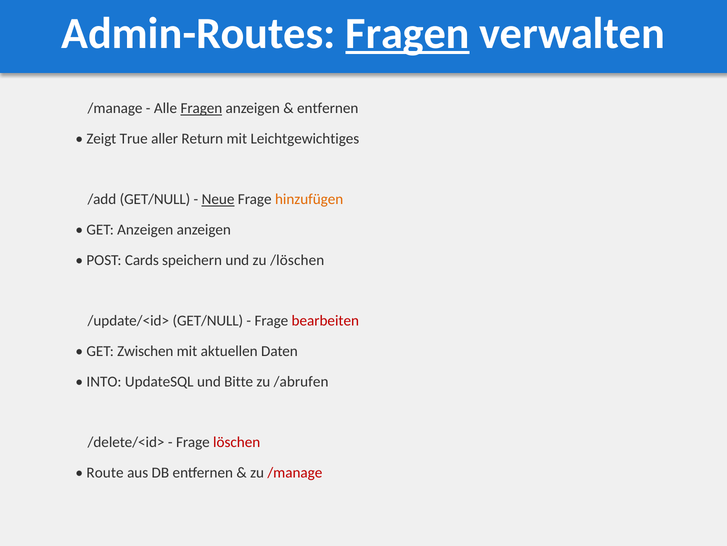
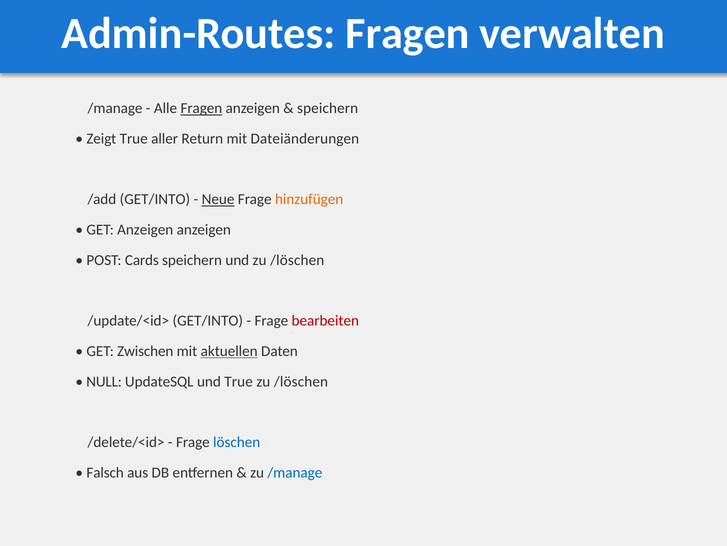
Fragen underline: present -> none (408, 33)
entfernen: entfernen -> speichern (328, 108)
Leichtgewichtiges: Leichtgewichtiges -> Dateiänderungen (305, 139)
GET/NULL: GET/NULL -> GET/INTO (155, 199)
GET/NULL: GET/NULL -> GET/INTO (208, 320)
aktuellen underline: none -> present (229, 351)
INTO: INTO -> NULL (104, 381)
und Bitte: Bitte -> True (239, 381)
/abrufen: /abrufen -> /löschen (301, 381)
löschen colour: red -> blue (237, 442)
Route: Route -> Falsch (105, 472)
/manage colour: red -> blue (295, 472)
